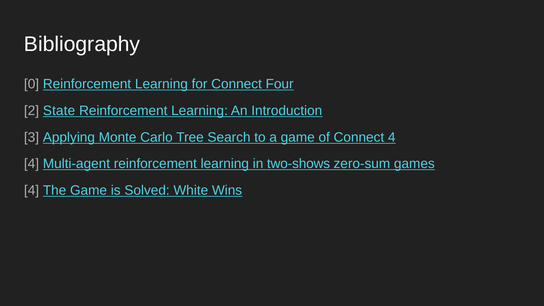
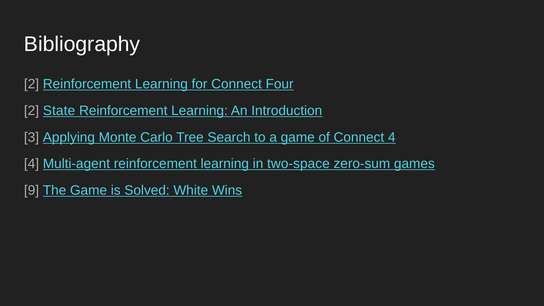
0: 0 -> 2 (32, 84)
two-shows: two-shows -> two-space (298, 164)
4: 4 -> 9 (32, 190)
